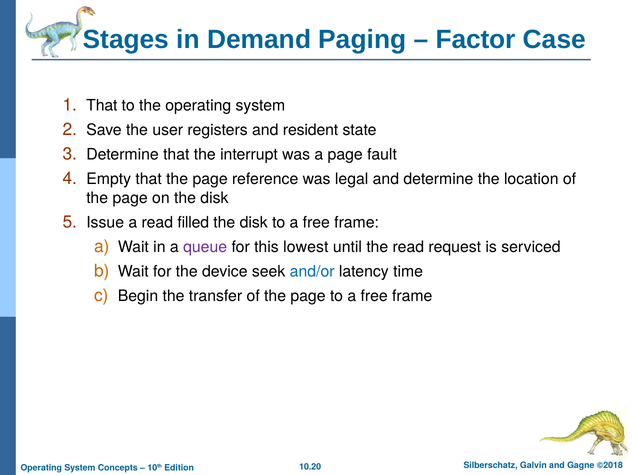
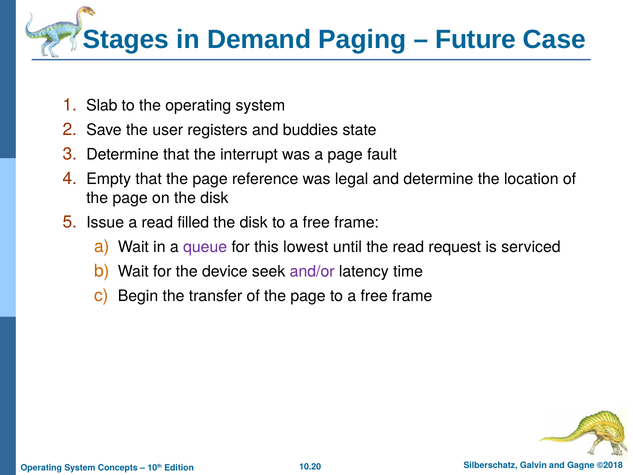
Factor: Factor -> Future (476, 40)
That: That -> Slab (102, 105)
resident: resident -> buddies (311, 130)
and/or colour: blue -> purple (312, 272)
